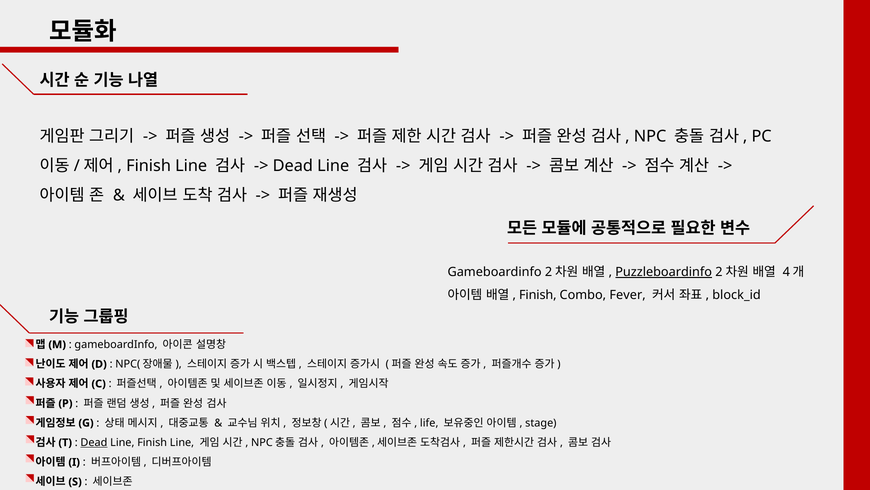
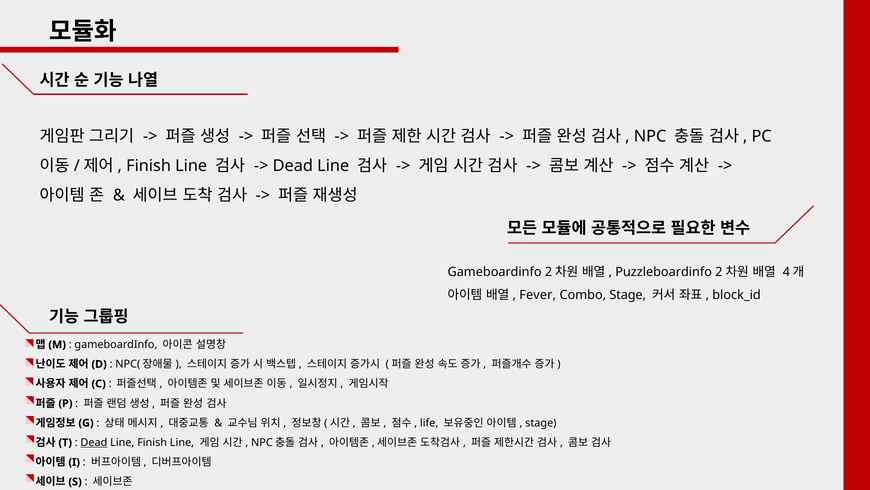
Puzzleboardinfo underline: present -> none (664, 272)
Finish: Finish -> Fever (538, 294)
Combo Fever: Fever -> Stage (628, 294)
